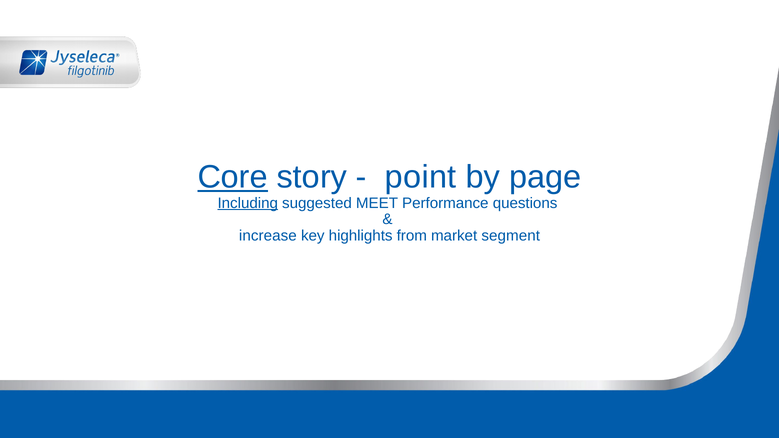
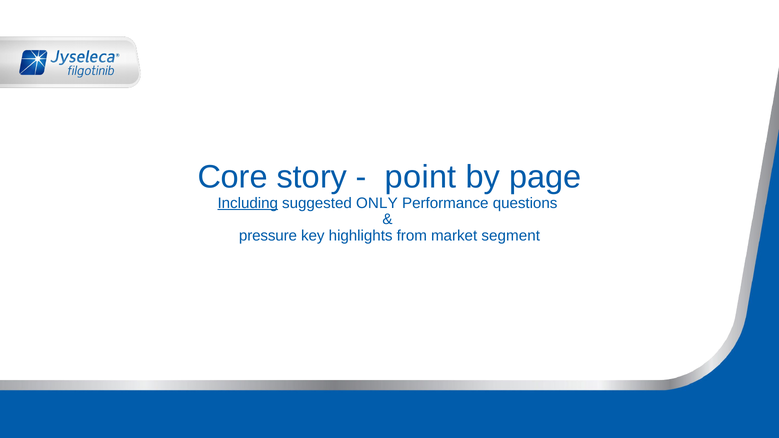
Core underline: present -> none (233, 177)
MEET: MEET -> ONLY (377, 203)
increase: increase -> pressure (268, 236)
